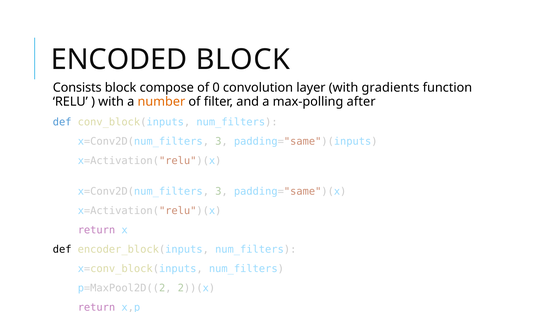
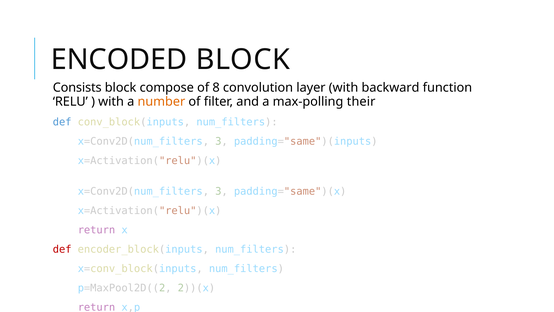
0: 0 -> 8 (216, 88)
gradients: gradients -> backward (391, 88)
after: after -> their (361, 101)
def colour: black -> red (62, 249)
